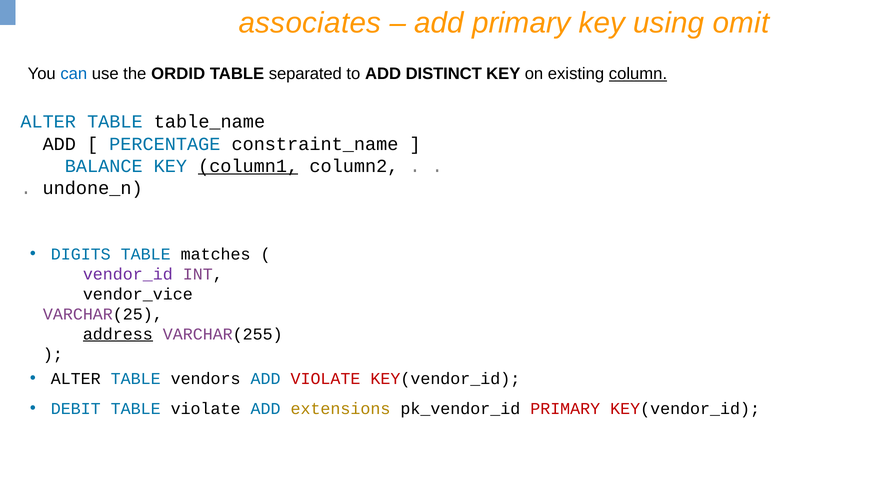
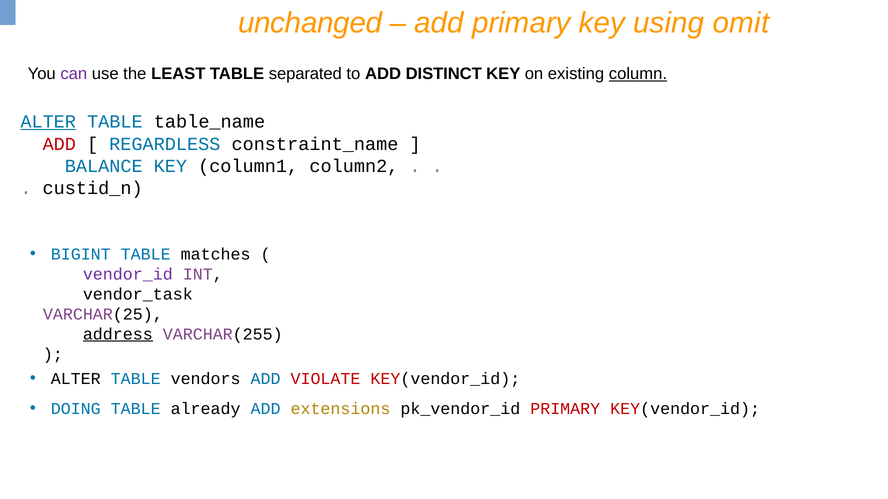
associates: associates -> unchanged (310, 23)
can colour: blue -> purple (74, 74)
ORDID: ORDID -> LEAST (178, 74)
ALTER underline: none -> present (48, 122)
ADD colour: black -> red (59, 144)
PERCENTAGE: PERCENTAGE -> REGARDLESS (165, 144)
column1 underline: present -> none (248, 166)
undone_n: undone_n -> custid_n (93, 188)
DIGITS: DIGITS -> BIGINT (81, 254)
vendor_vice: vendor_vice -> vendor_task (138, 294)
DEBIT: DEBIT -> DOING (76, 409)
TABLE violate: violate -> already (206, 409)
